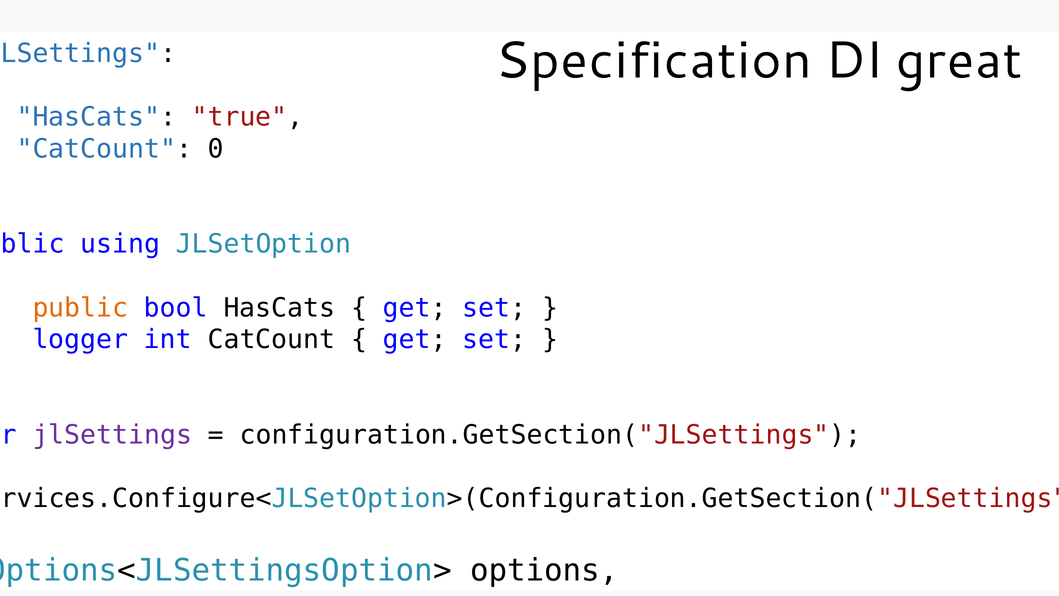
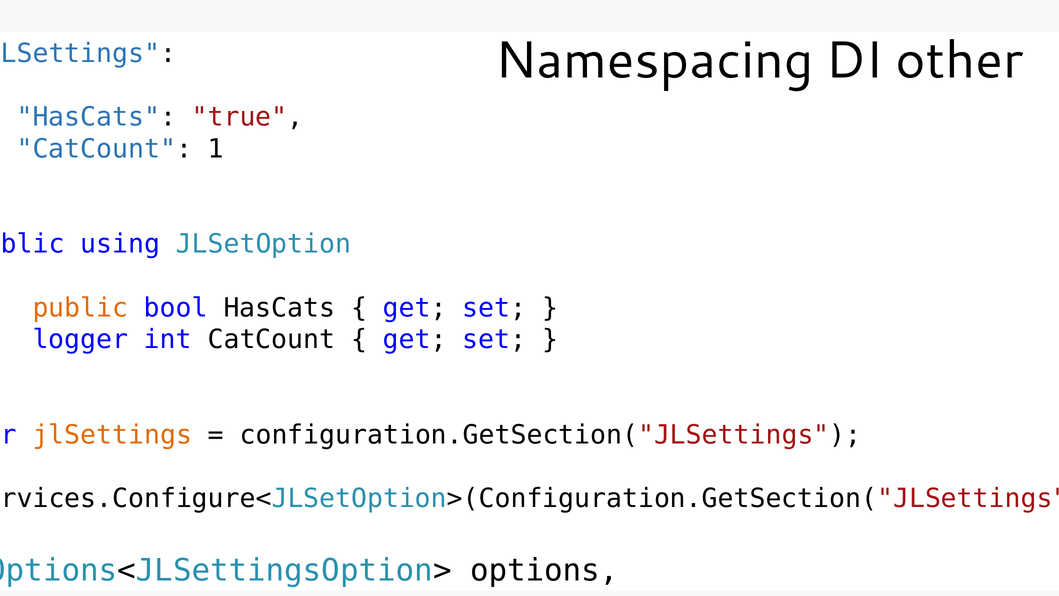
Specification: Specification -> Namespacing (654, 61)
great: great -> other (959, 61)
0: 0 -> 1 (216, 149)
jlSettings colour: purple -> orange (112, 435)
